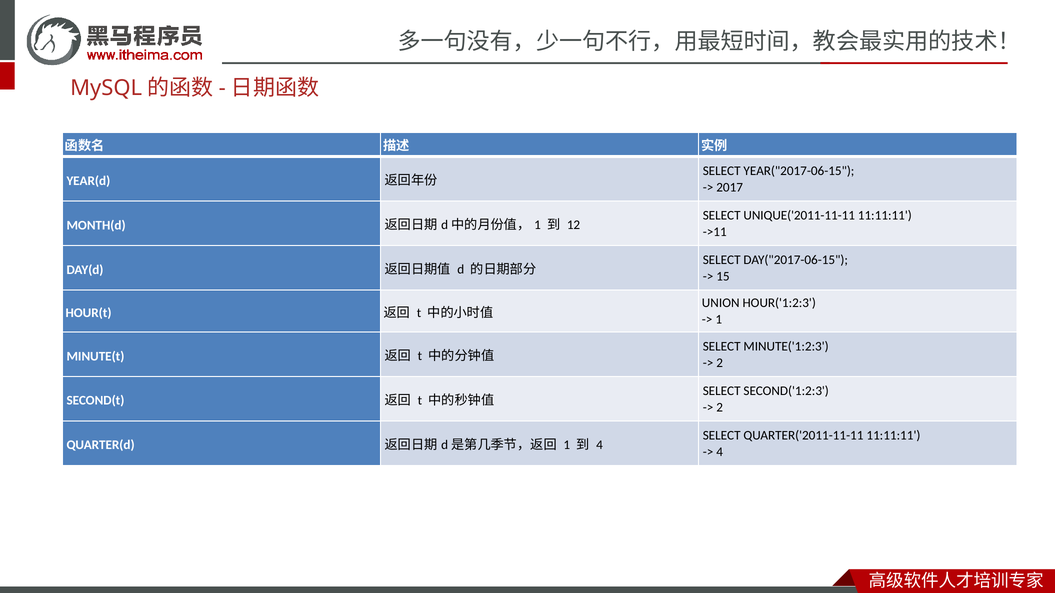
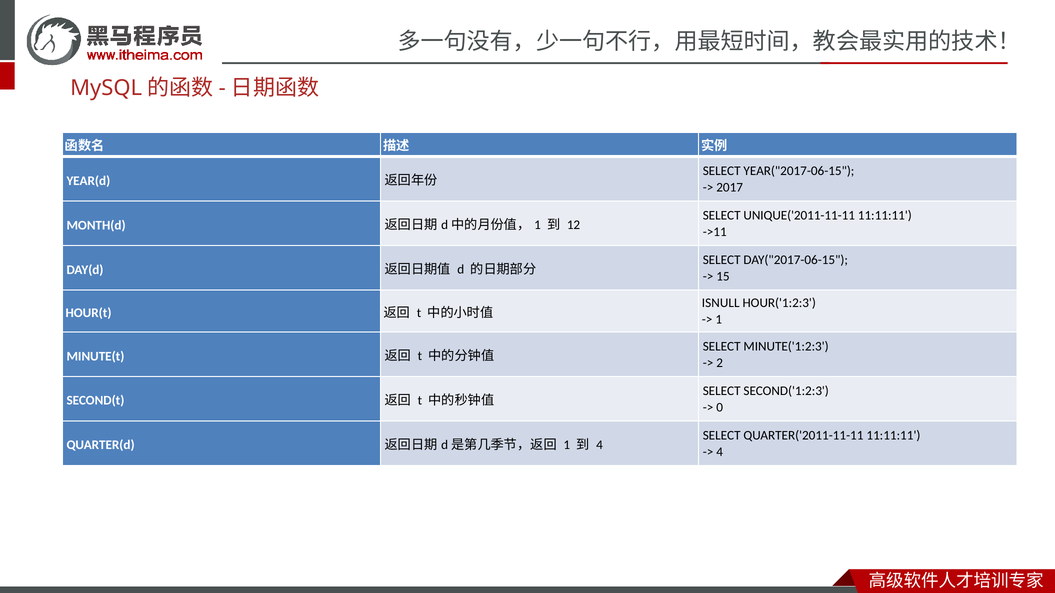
UNION: UNION -> ISNULL (721, 303)
2: 2 -> 0 (720, 408)
